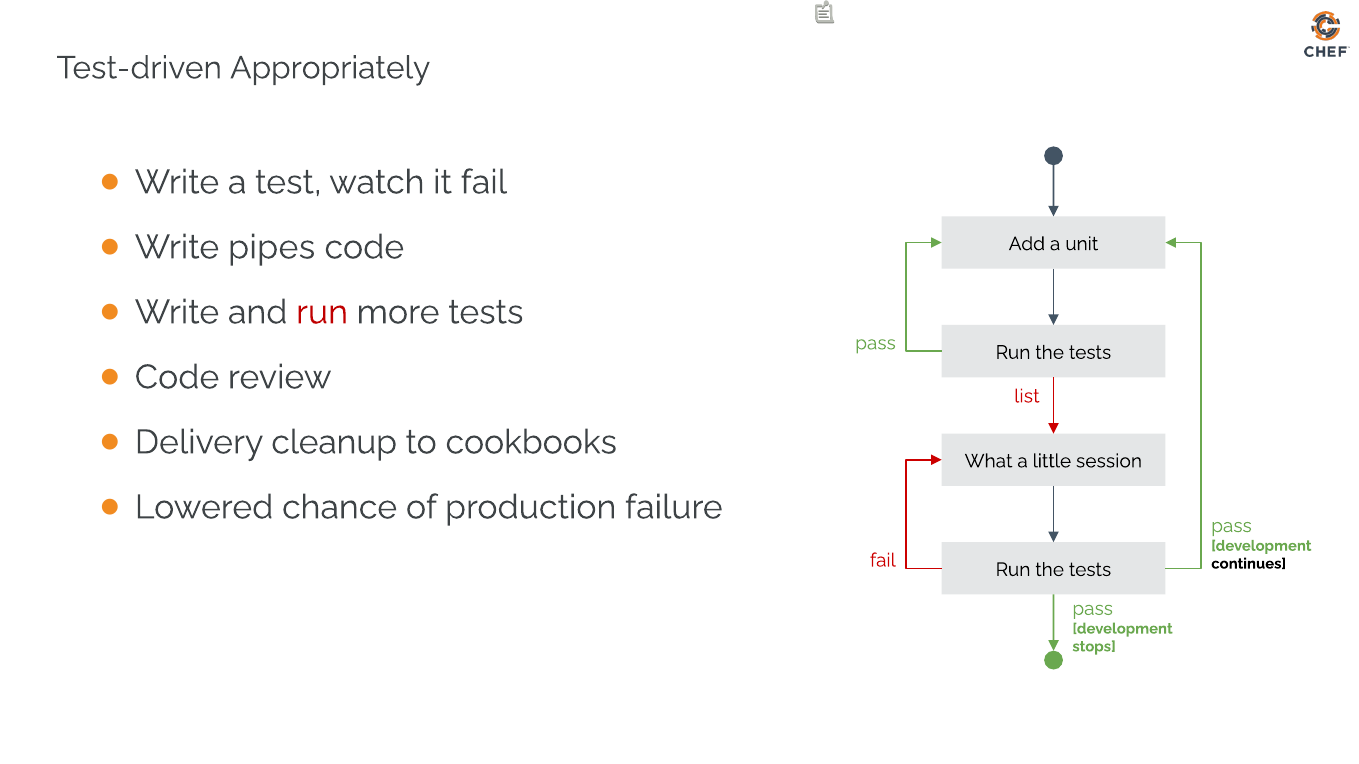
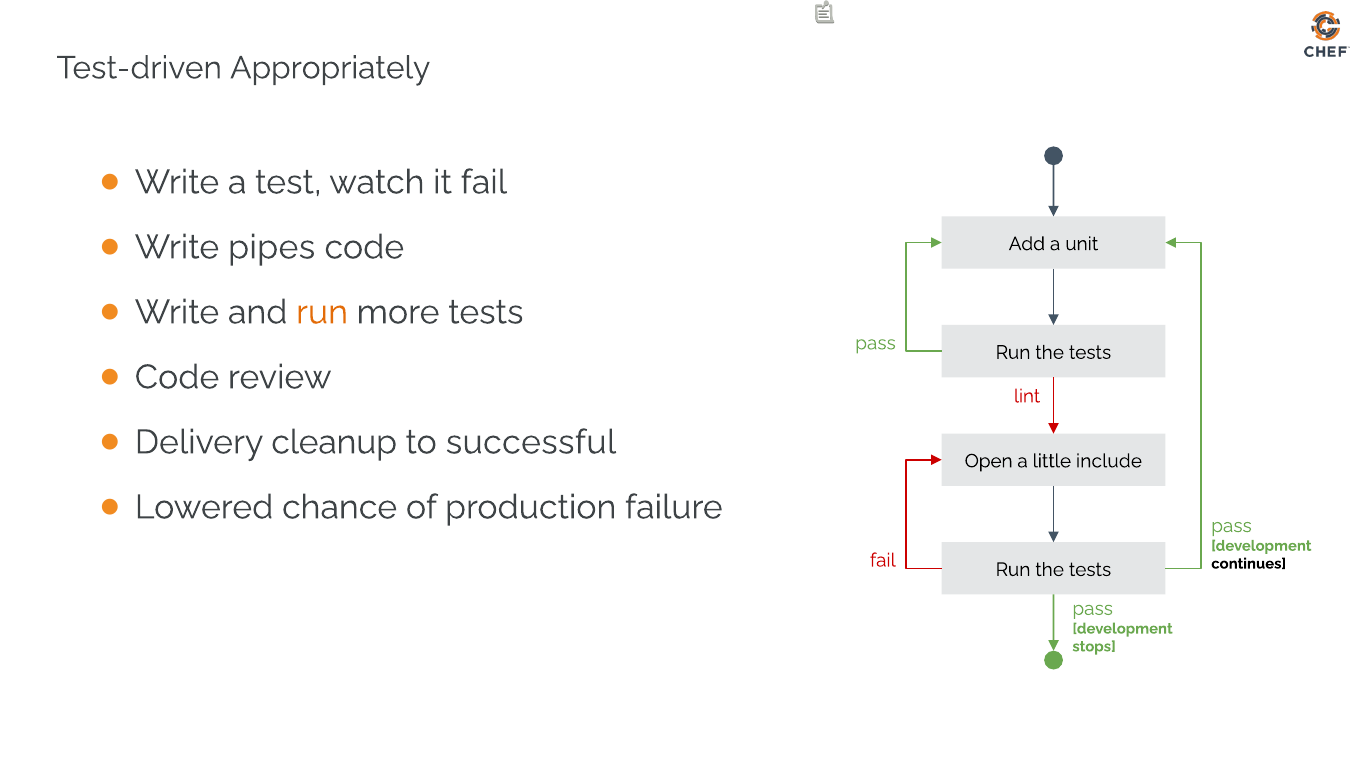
run colour: red -> orange (322, 312)
list: list -> lint (1027, 396)
cookbooks: cookbooks -> successful (531, 442)
What: What -> Open (989, 461)
session: session -> include (1109, 461)
